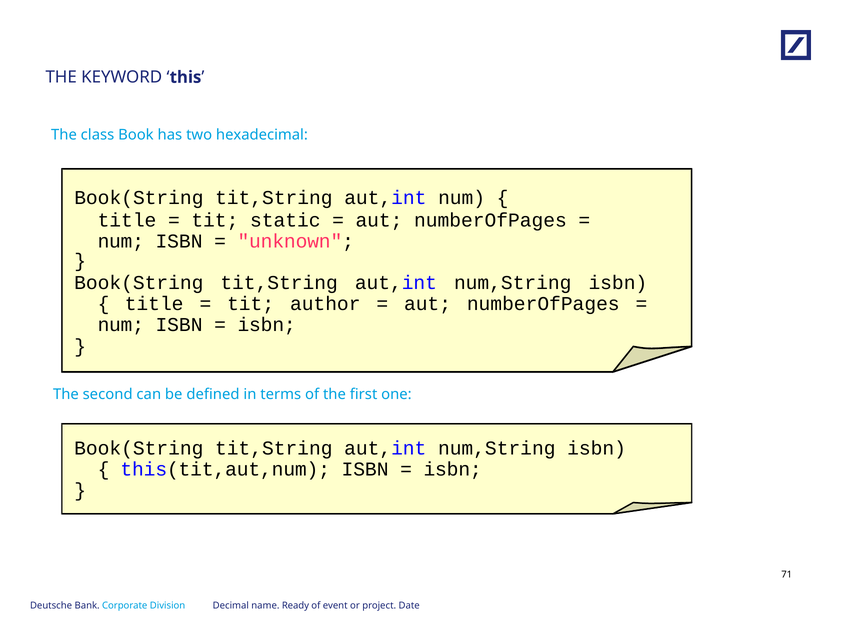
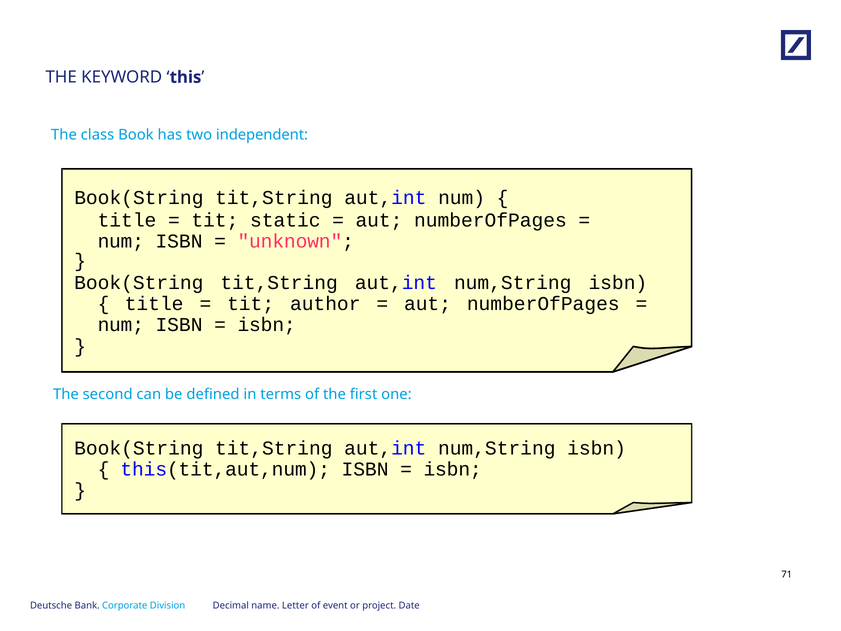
hexadecimal: hexadecimal -> independent (262, 135)
Ready: Ready -> Letter (295, 605)
